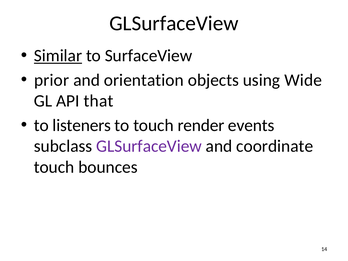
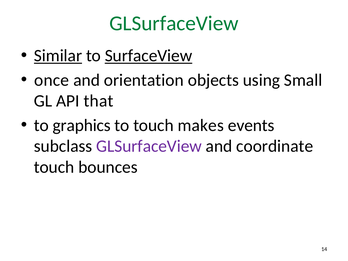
GLSurfaceView colour: black -> green (174, 23)
SurfaceView underline: none -> present (148, 56)
prior: prior -> once (52, 80)
Wide: Wide -> Small (303, 80)
listeners: listeners -> graphics (82, 125)
render: render -> makes (201, 125)
